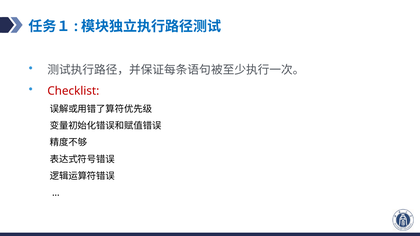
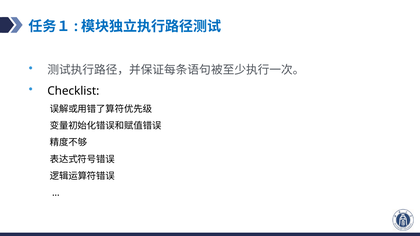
Checklist colour: red -> black (73, 91)
